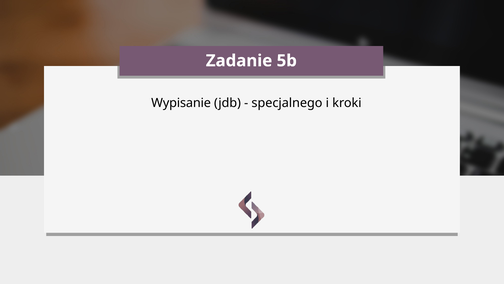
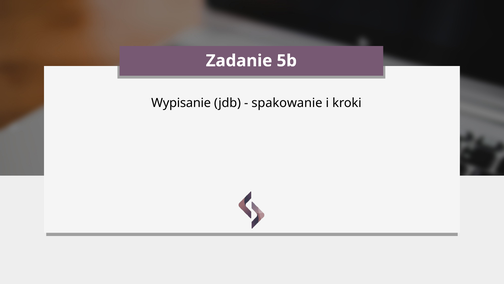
specjalnego: specjalnego -> spakowanie (287, 103)
